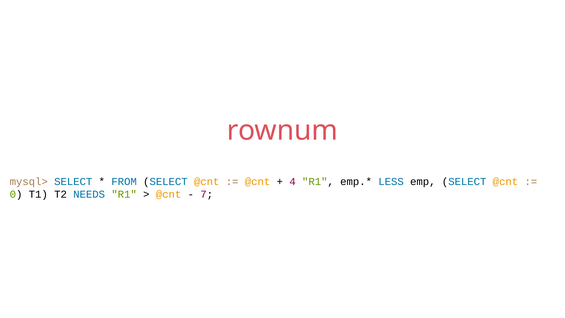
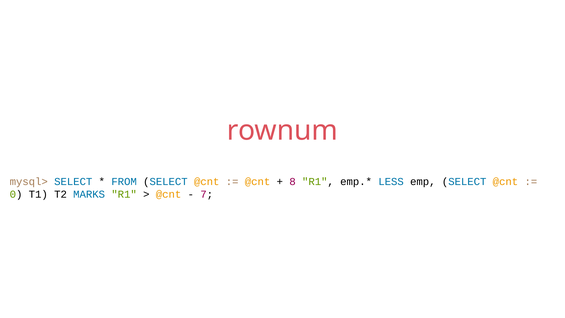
4: 4 -> 8 (293, 181)
NEEDS: NEEDS -> MARKS (89, 194)
